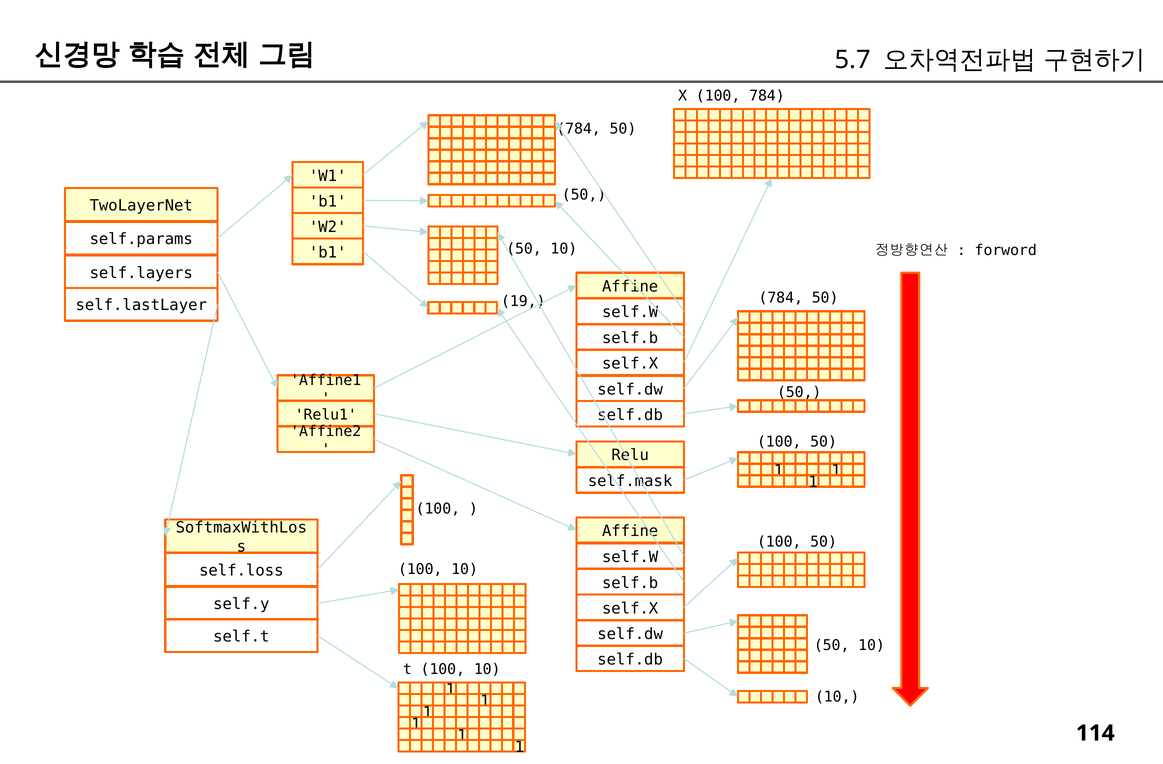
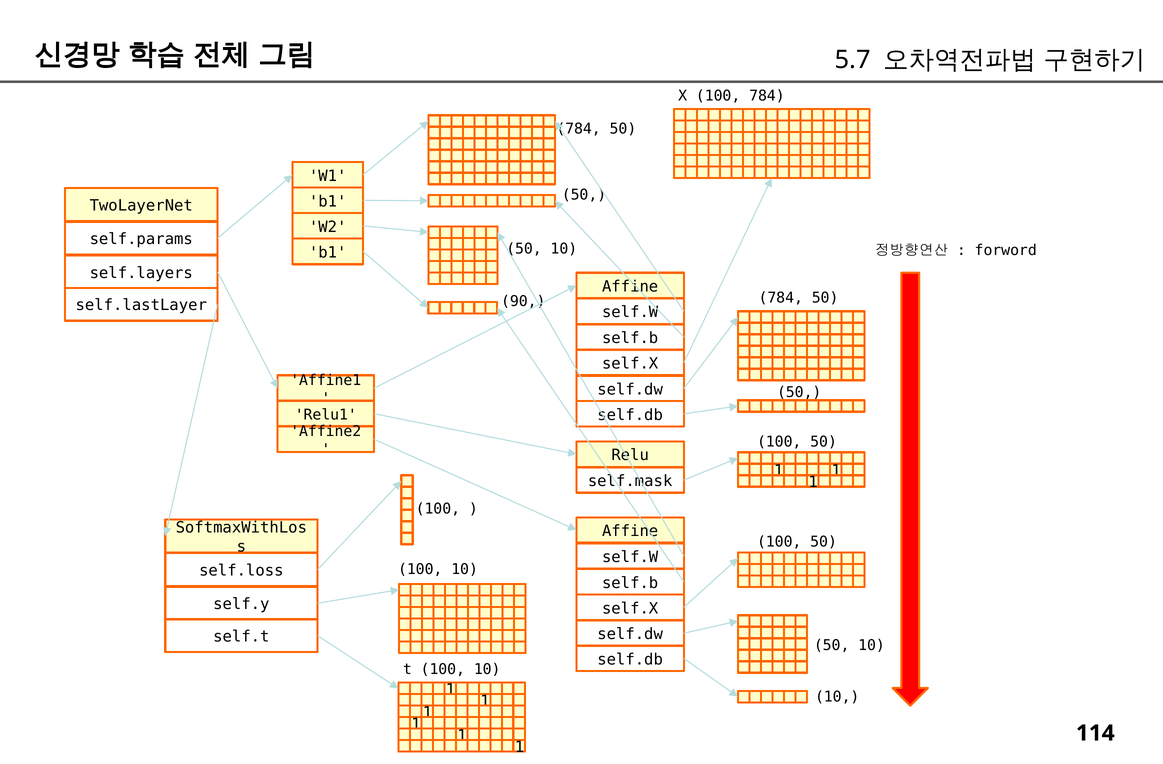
19: 19 -> 90 (523, 301)
